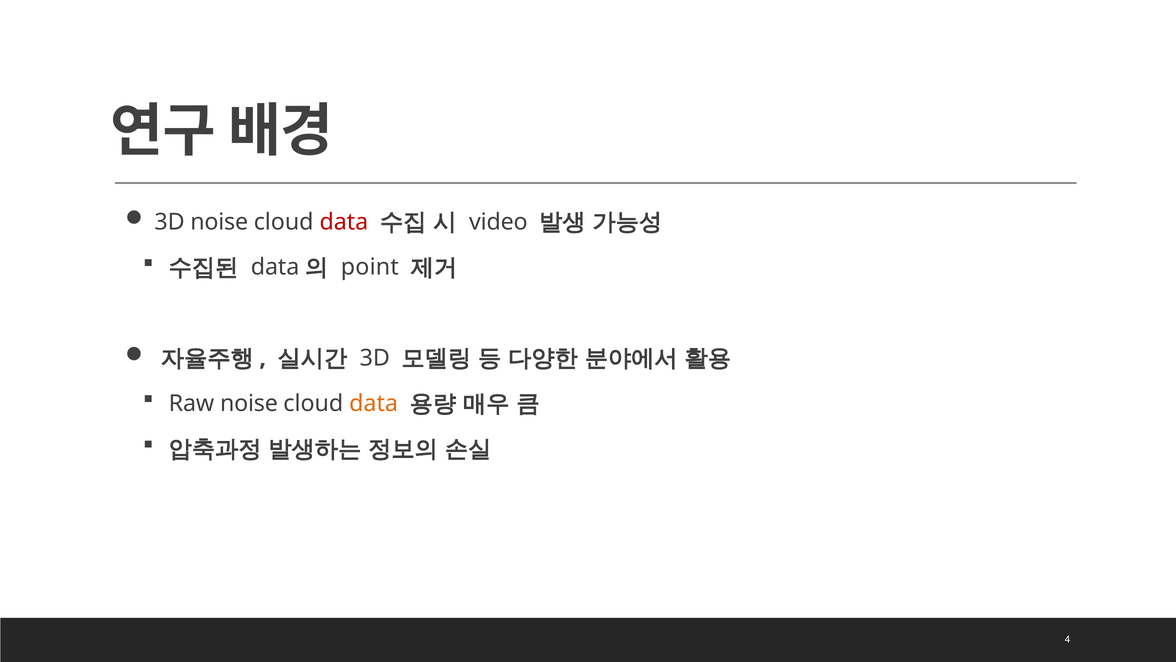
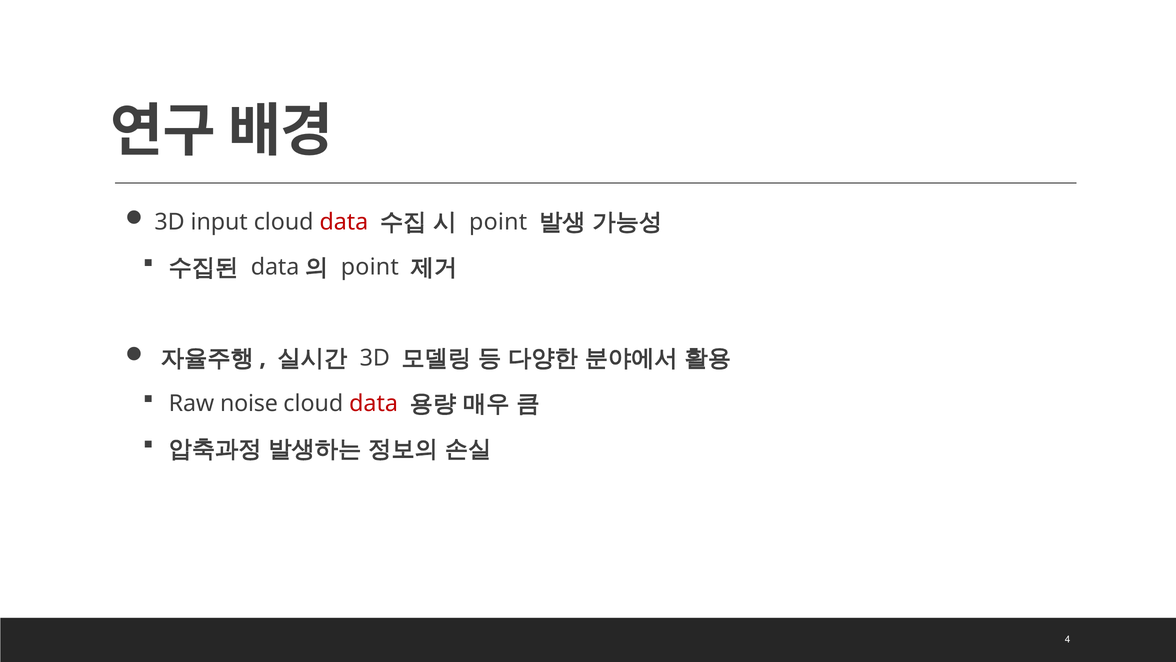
3D noise: noise -> input (219, 222)
video: video -> point (498, 222)
data colour: orange -> red (374, 403)
